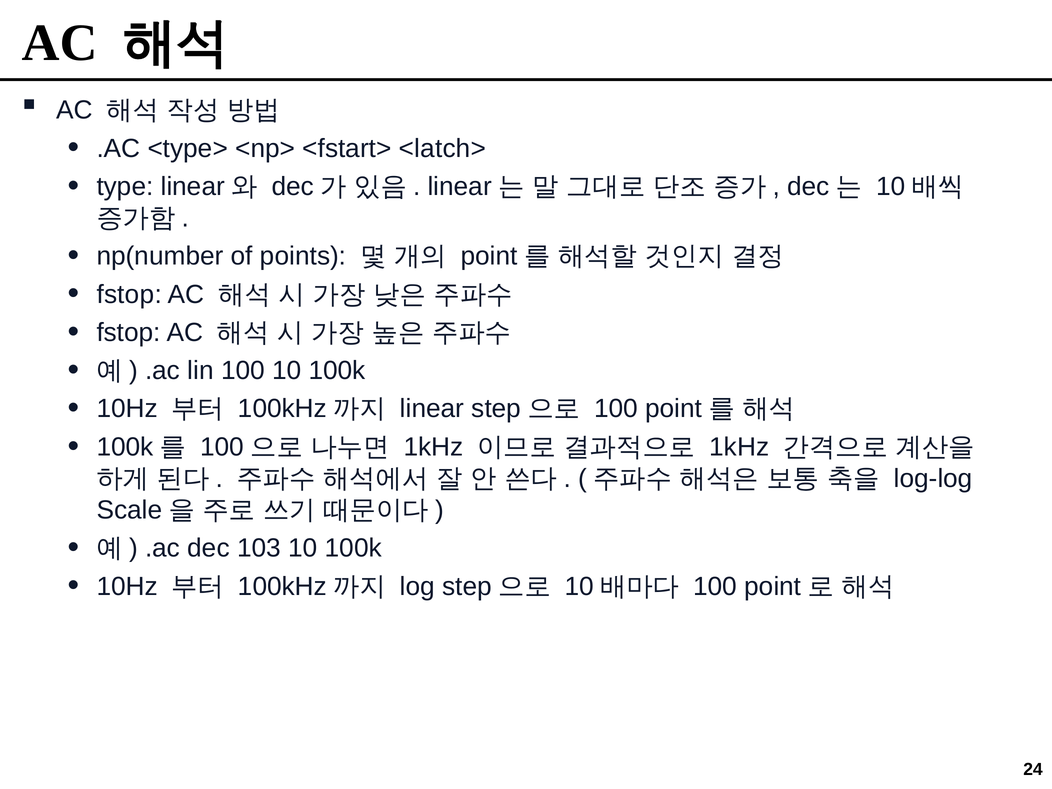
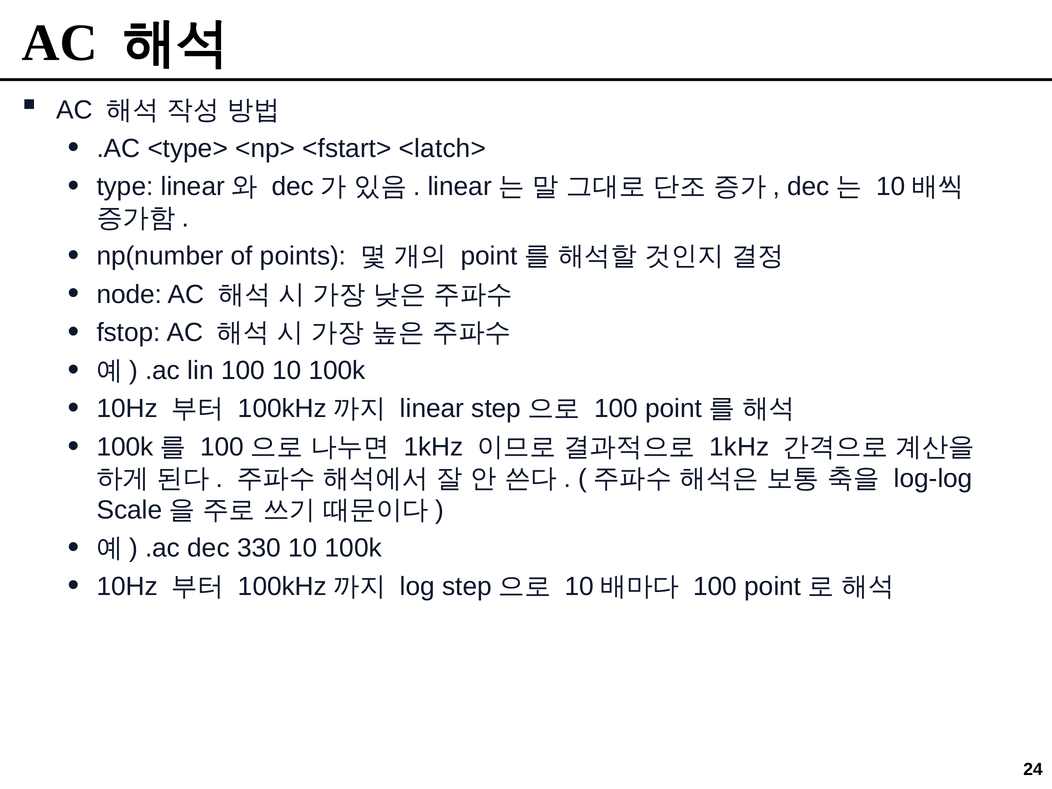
fstop: fstop -> node (129, 294)
103: 103 -> 330 (259, 548)
